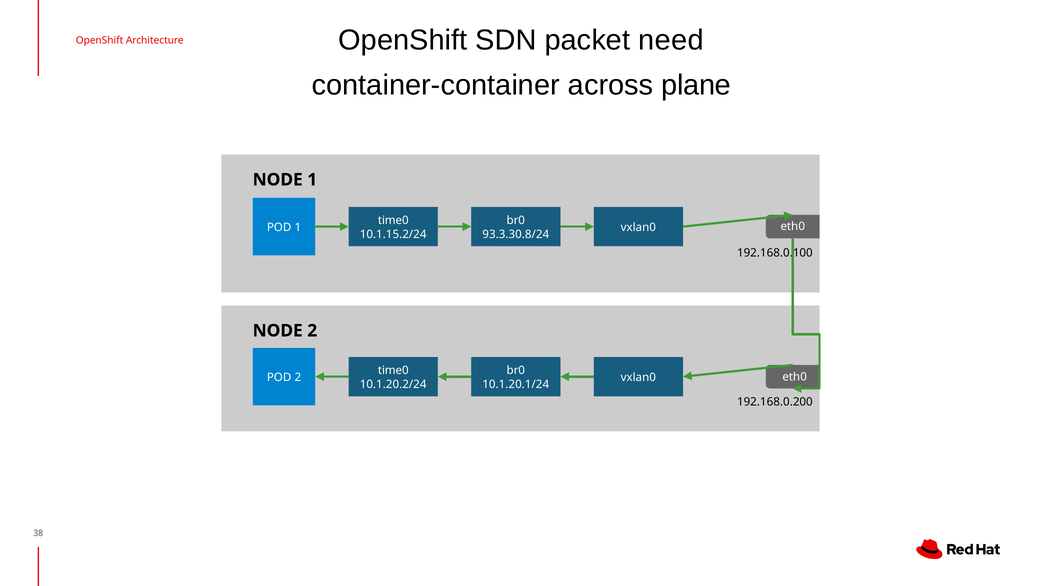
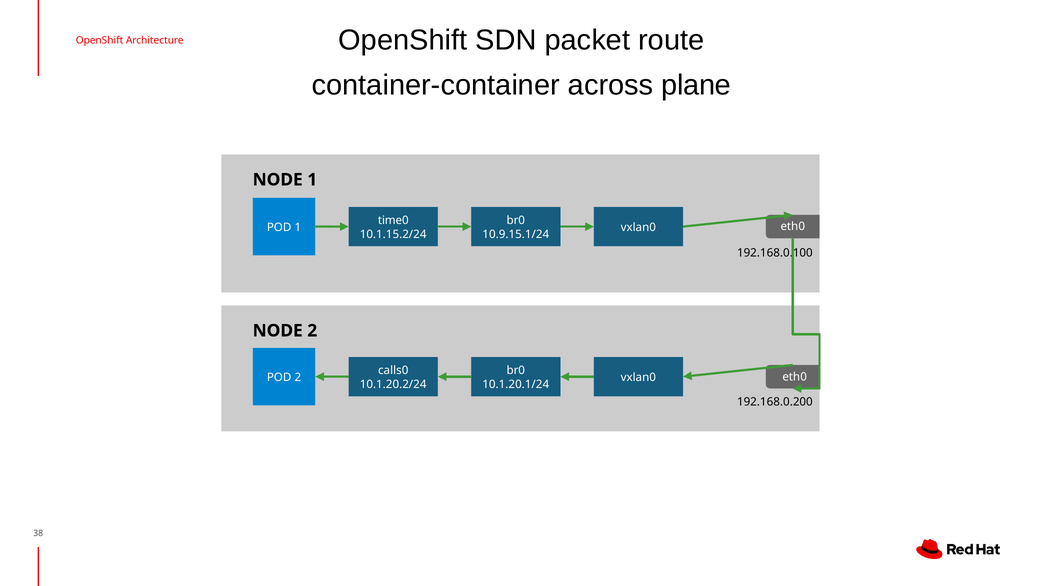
need: need -> route (671, 40)
93.3.30.8/24: 93.3.30.8/24 -> 10.9.15.1/24 (516, 235)
time0: time0 -> calls0 (393, 371)
